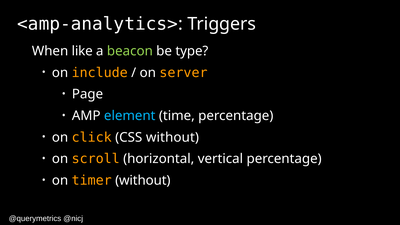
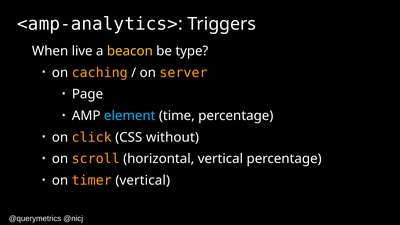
like: like -> live (82, 51)
beacon colour: light green -> yellow (130, 51)
include: include -> caching (100, 73)
timer without: without -> vertical (143, 180)
